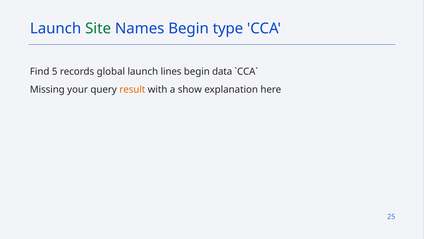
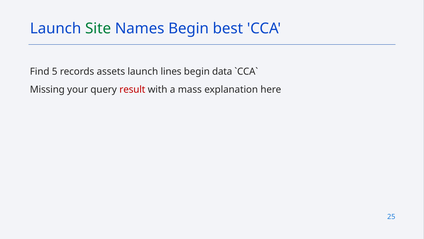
type: type -> best (228, 28)
global: global -> assets (111, 72)
result colour: orange -> red (132, 89)
show: show -> mass (190, 89)
